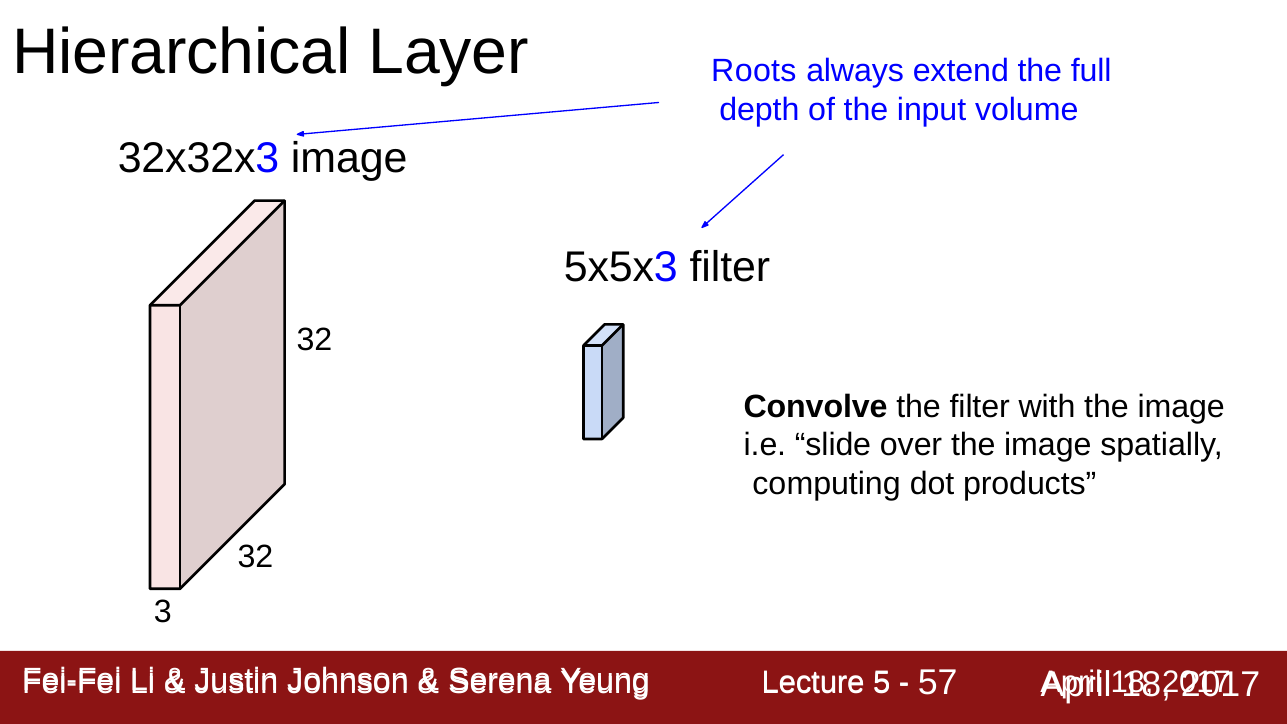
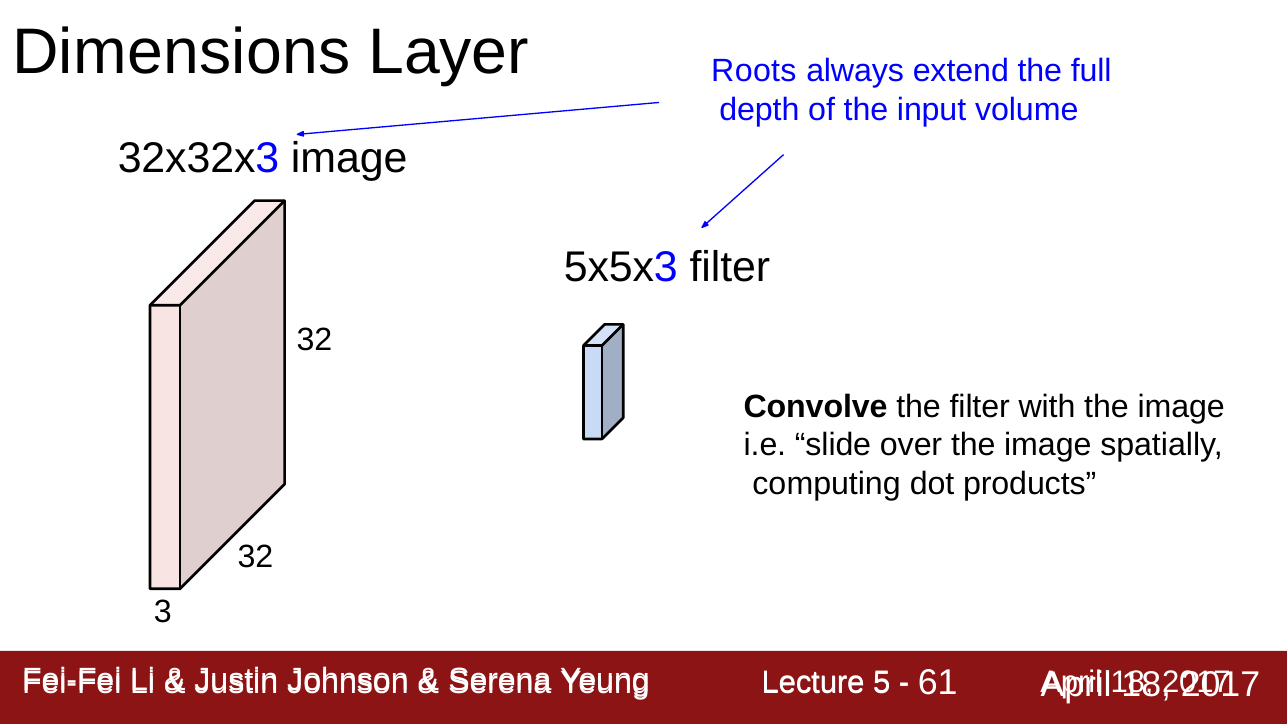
Hierarchical: Hierarchical -> Dimensions (181, 53)
57: 57 -> 61 (938, 682)
